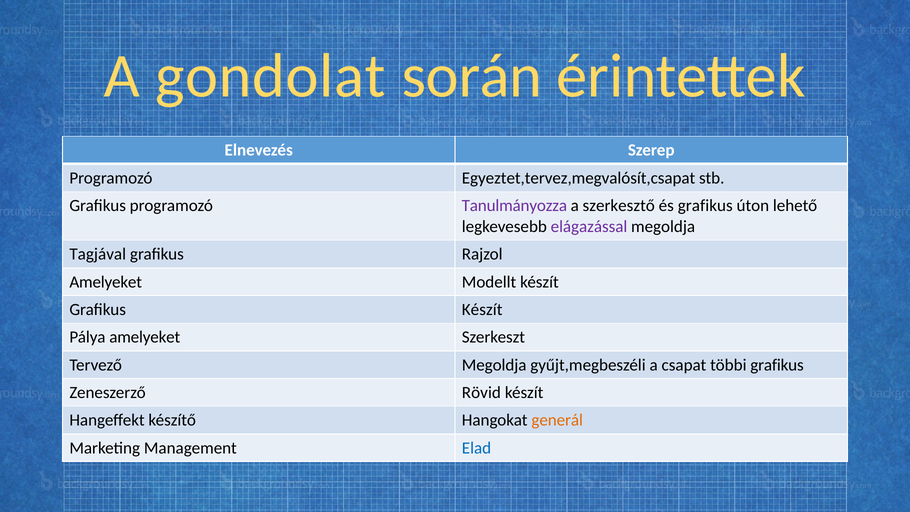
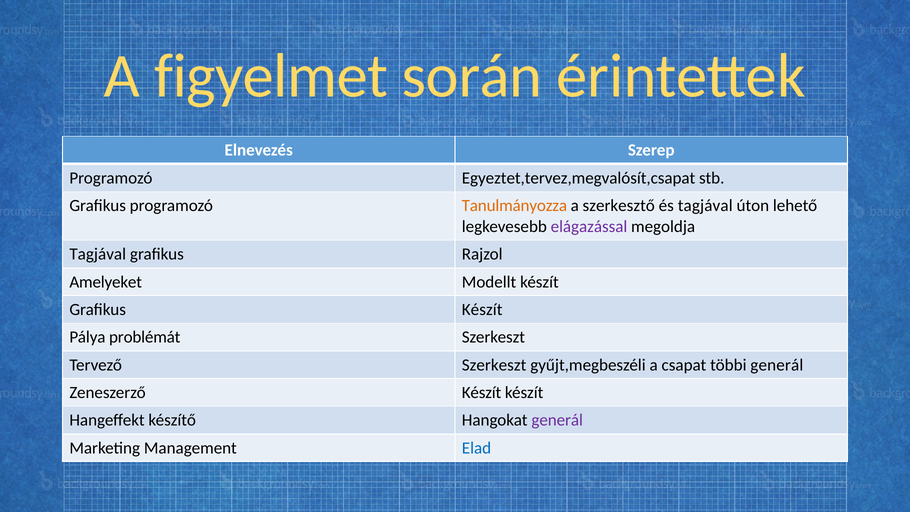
gondolat: gondolat -> figyelmet (271, 76)
Tanulmányozza colour: purple -> orange (514, 206)
és grafikus: grafikus -> tagjával (705, 206)
Pálya amelyeket: amelyeket -> problémát (145, 337)
Tervező Megoldja: Megoldja -> Szerkeszt (494, 365)
többi grafikus: grafikus -> generál (777, 365)
Zeneszerző Rövid: Rövid -> Készít (482, 393)
generál colour: orange -> purple (557, 420)
